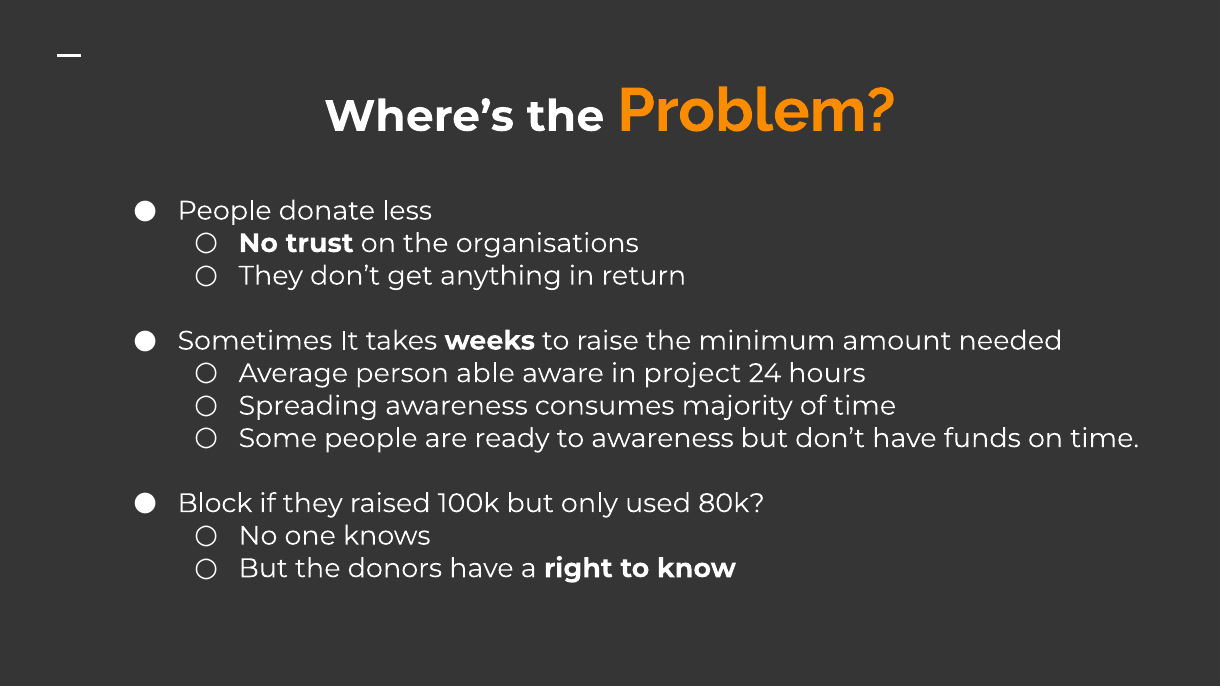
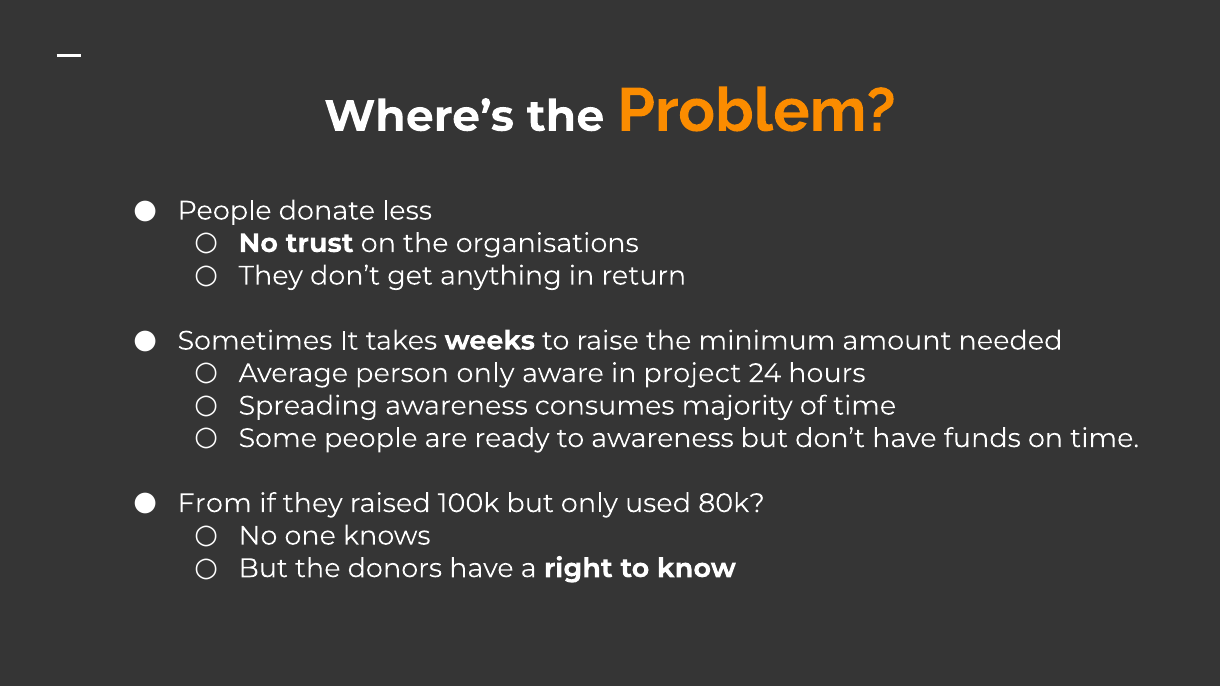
person able: able -> only (485, 373)
Block: Block -> From (215, 504)
